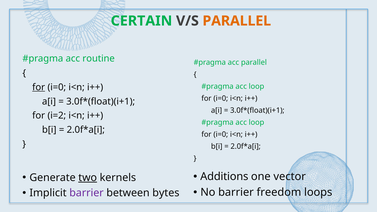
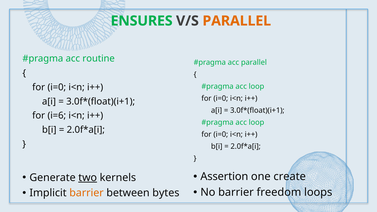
CERTAIN: CERTAIN -> ENSURES (142, 21)
for underline: present -> none (39, 87)
i=2: i=2 -> i=6 (57, 116)
Additions: Additions -> Assertion (224, 177)
vector: vector -> create (290, 177)
barrier colour: purple -> orange (87, 193)
